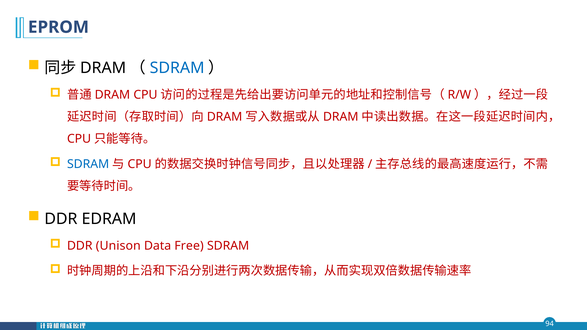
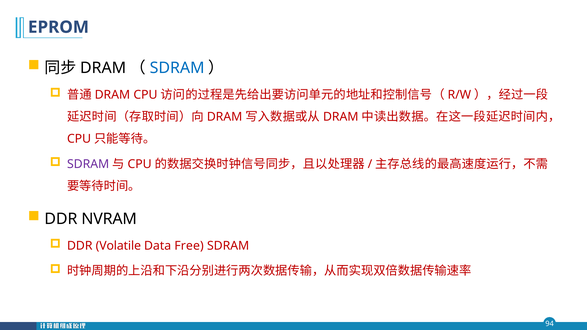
SDRAM colour: blue -> purple (88, 164)
EDRAM: EDRAM -> NVRAM (109, 219)
Unison: Unison -> Volatile (118, 246)
